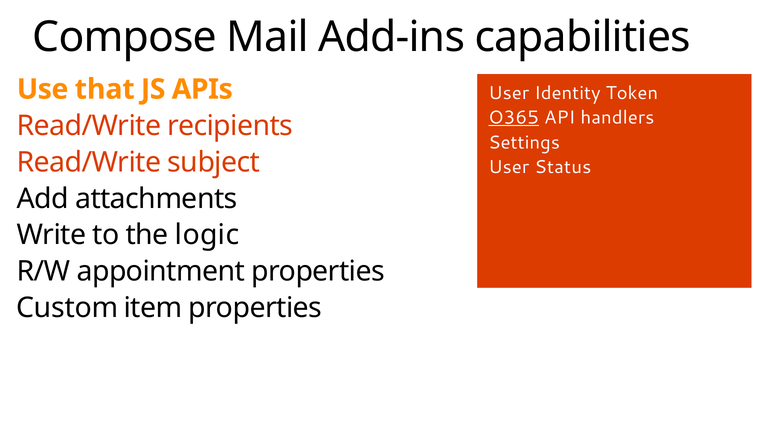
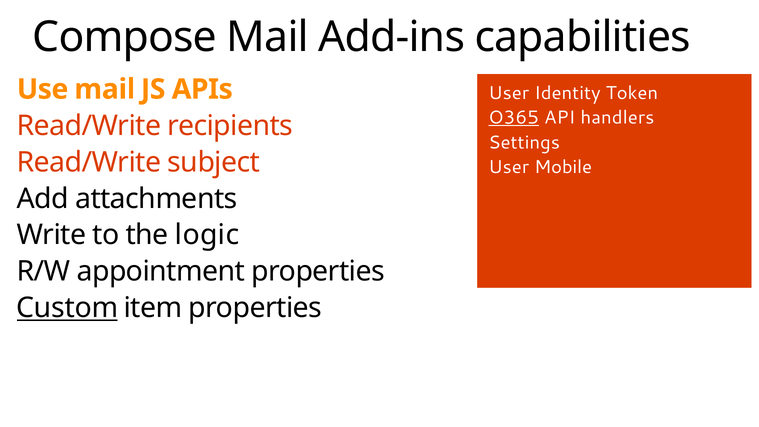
Use that: that -> mail (105, 89)
Status: Status -> Mobile (563, 167)
Custom underline: none -> present (67, 308)
